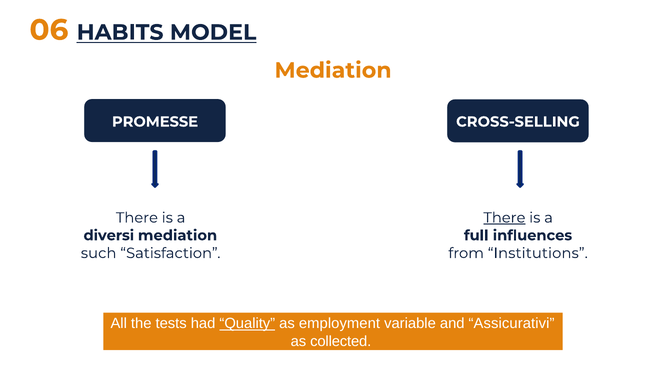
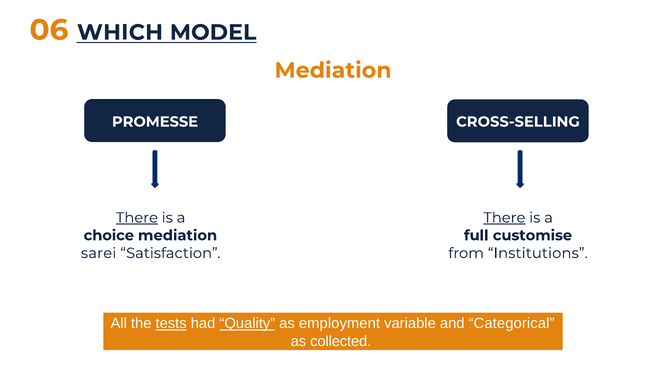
HABITS: HABITS -> WHICH (120, 32)
There underline: none -> present (137, 218)
diversi: diversi -> choice (109, 236)
influences: influences -> customise (532, 236)
such: such -> sarei (99, 254)
tests underline: none -> present (171, 324)
Assicurativi: Assicurativi -> Categorical (512, 324)
